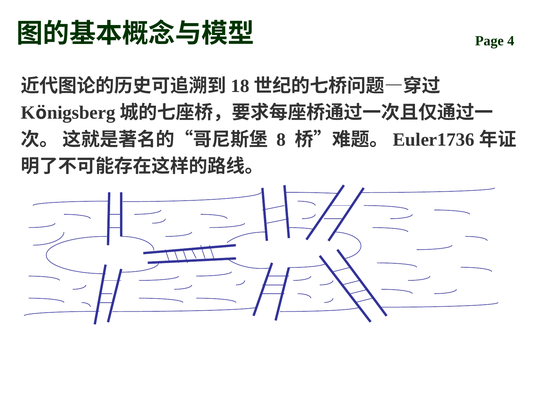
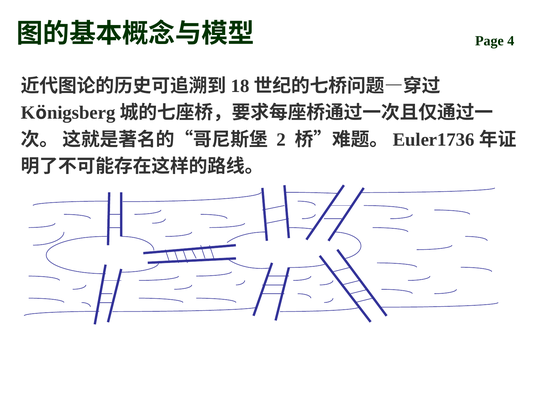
8: 8 -> 2 (281, 140)
